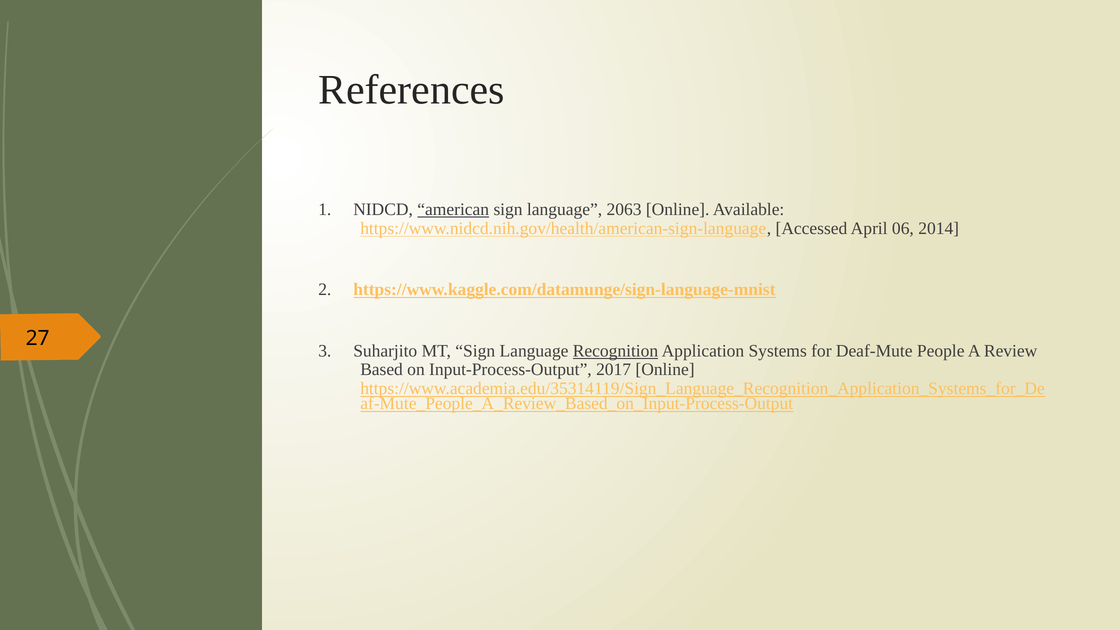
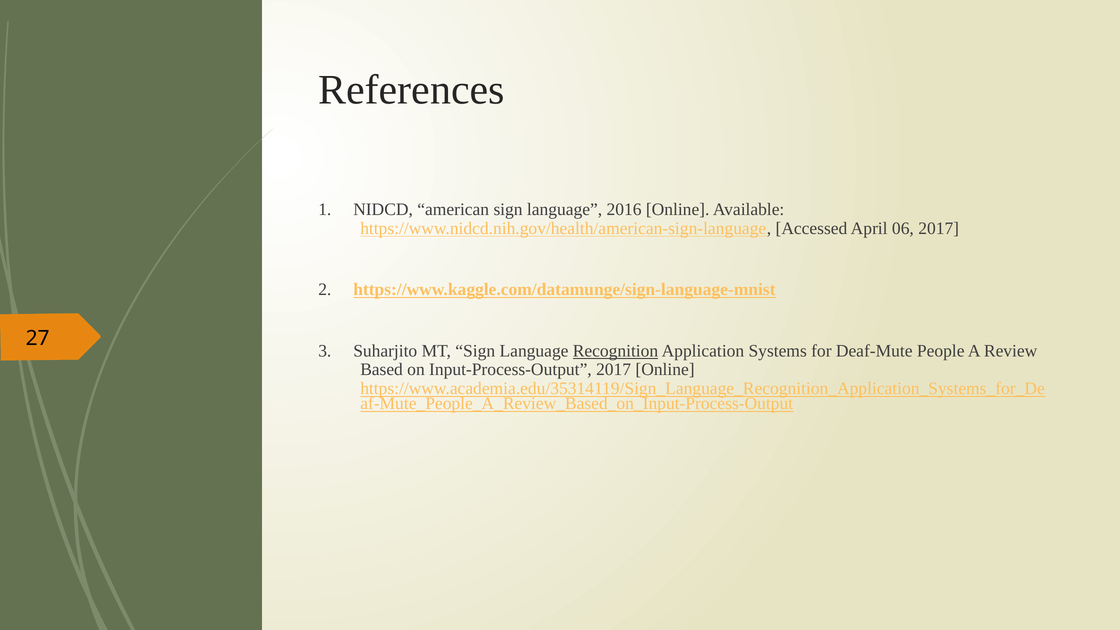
american underline: present -> none (453, 210)
2063: 2063 -> 2016 (624, 210)
06 2014: 2014 -> 2017 (939, 228)
